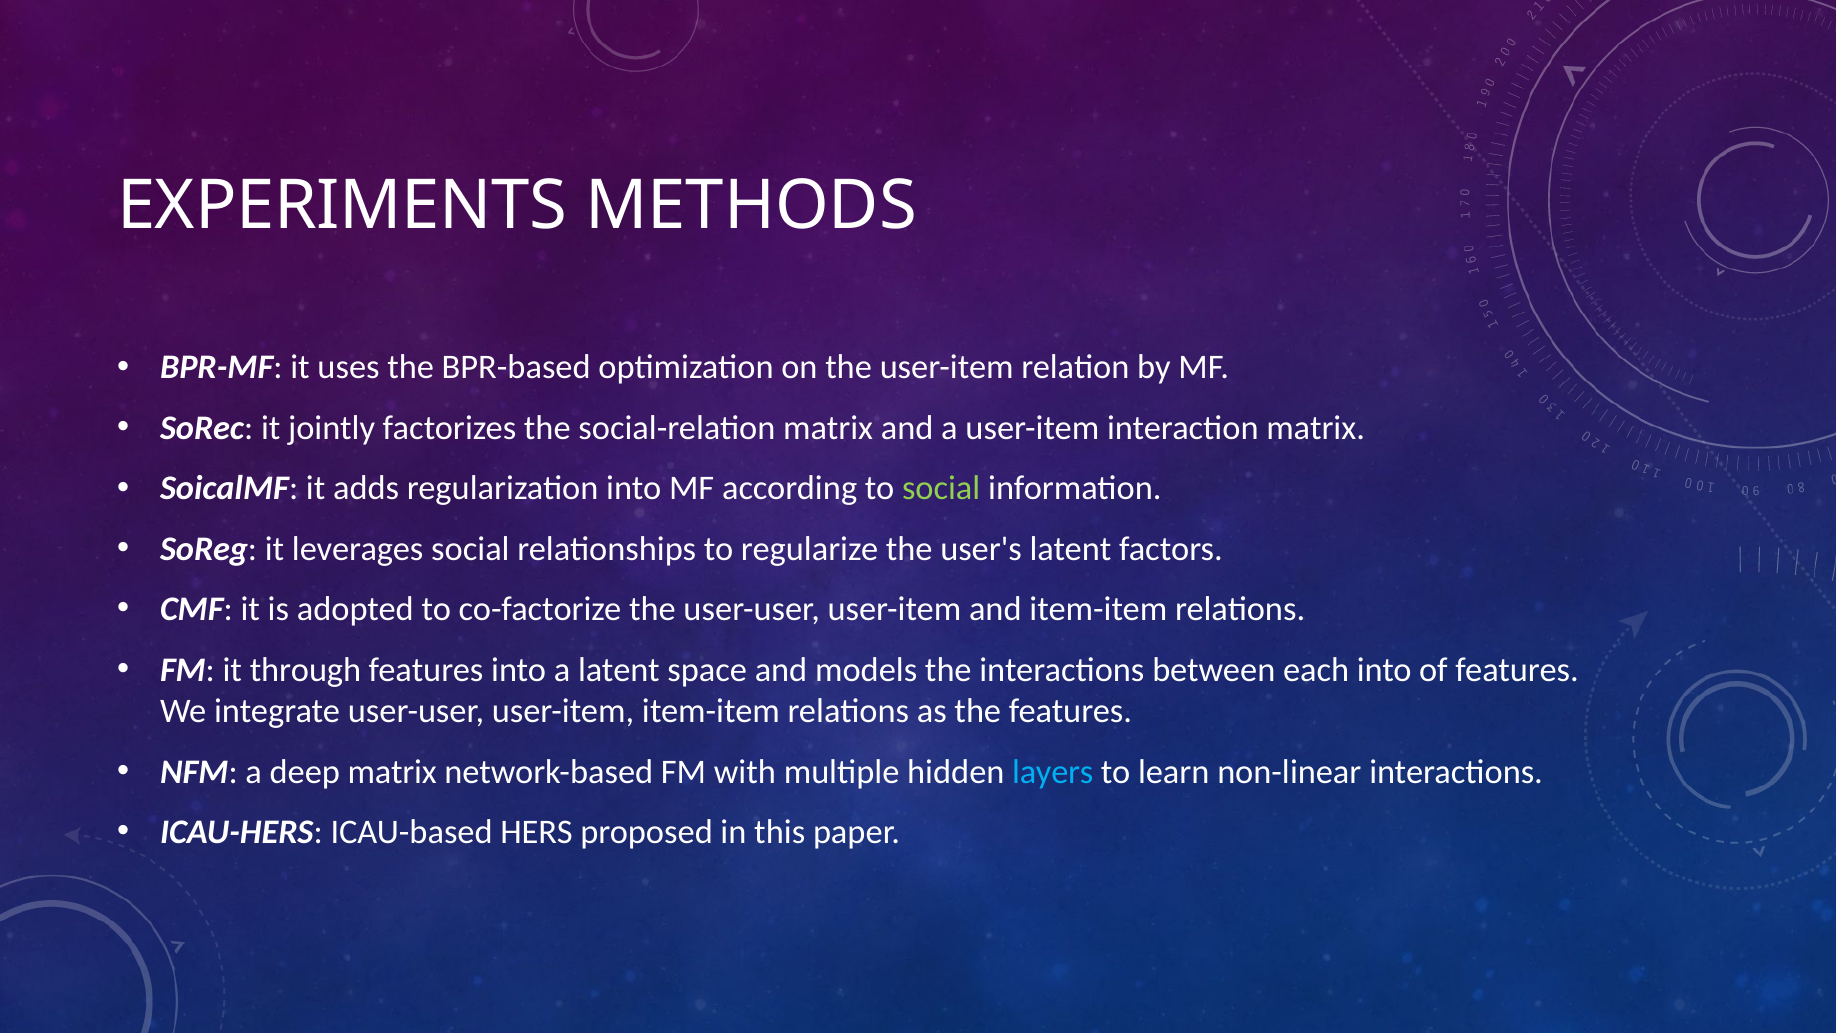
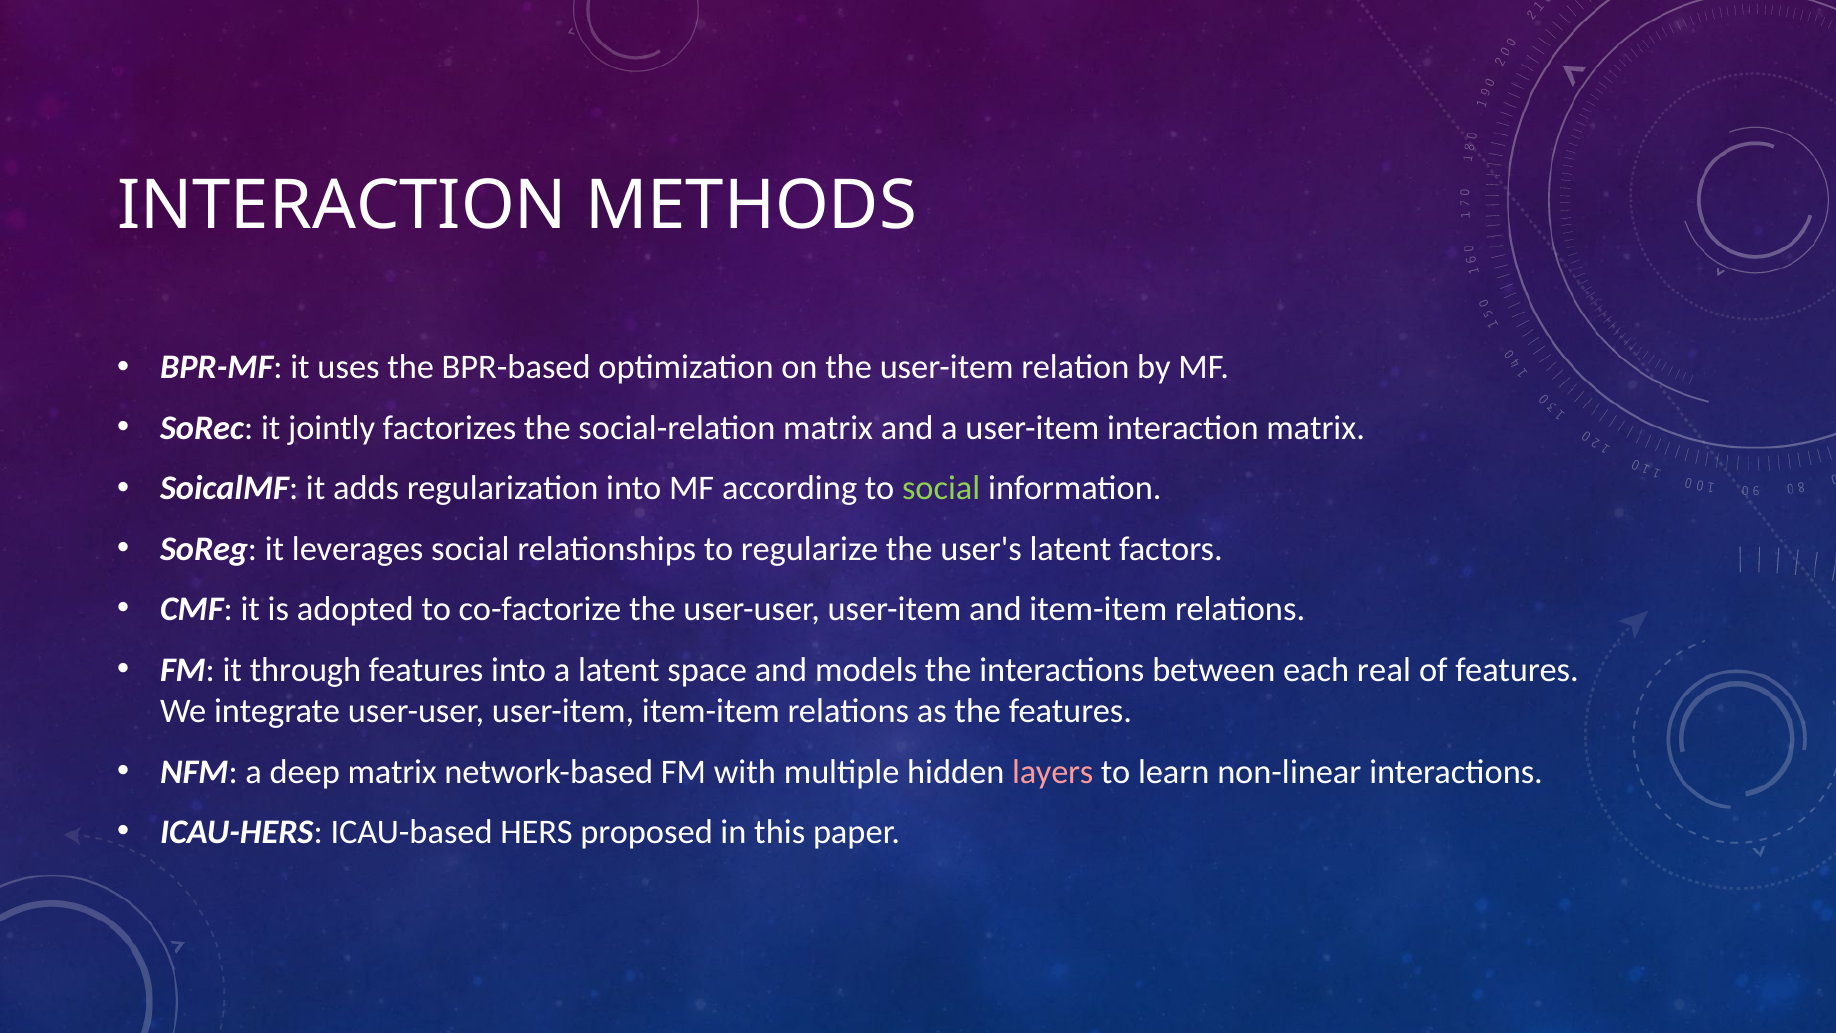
EXPERIMENTS: EXPERIMENTS -> INTERACTION (342, 206)
each into: into -> real (1384, 670)
layers colour: light blue -> pink (1053, 771)
